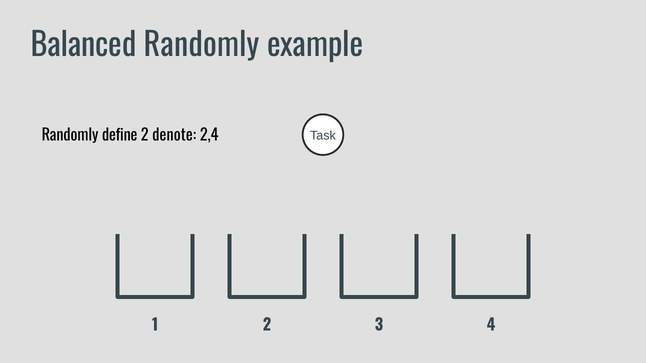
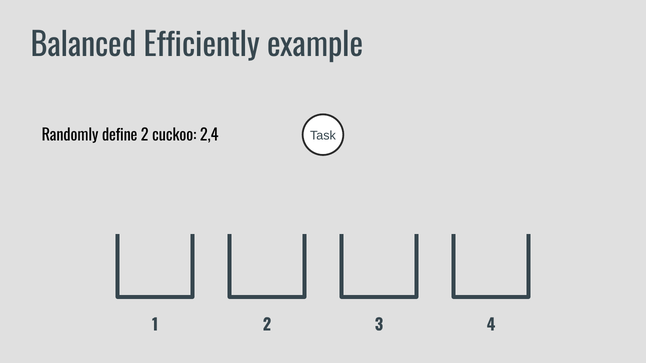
Balanced Randomly: Randomly -> Efficiently (202, 46)
denote: denote -> cuckoo (174, 136)
